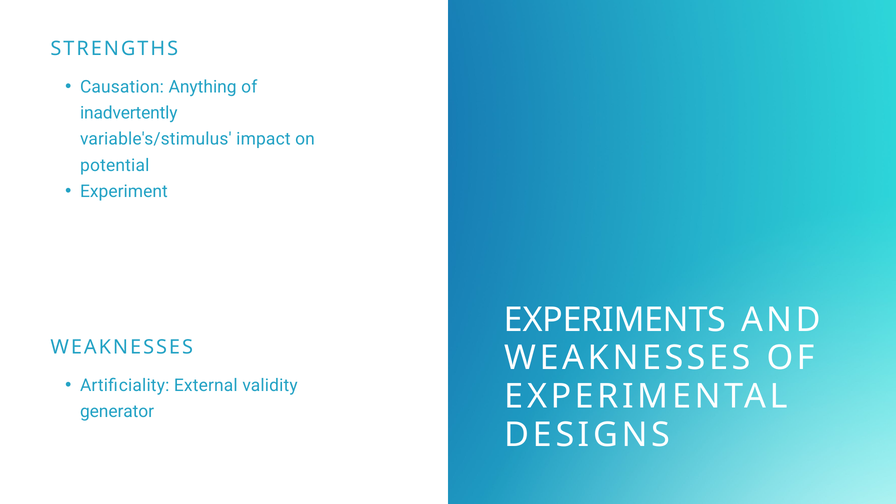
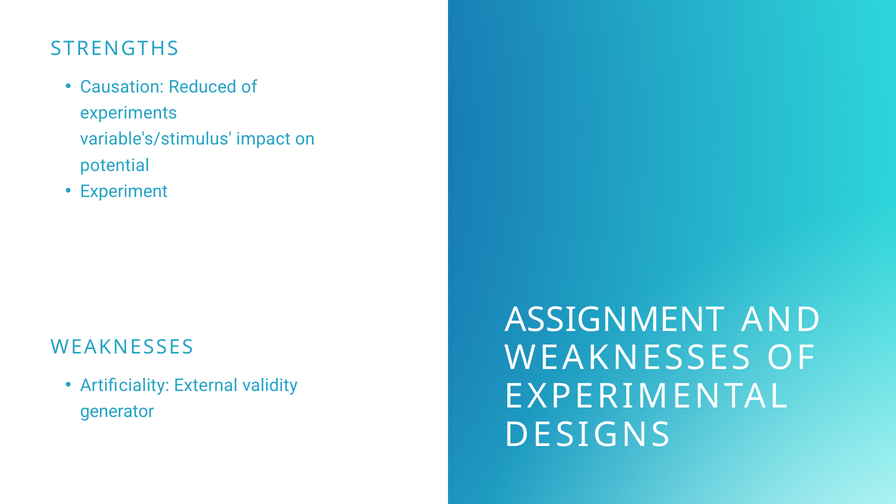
Anything: Anything -> Reduced (203, 87)
inadvertently: inadvertently -> experiments (129, 113)
EXPERIMENTS: EXPERIMENTS -> ASSIGNMENT (615, 320)
